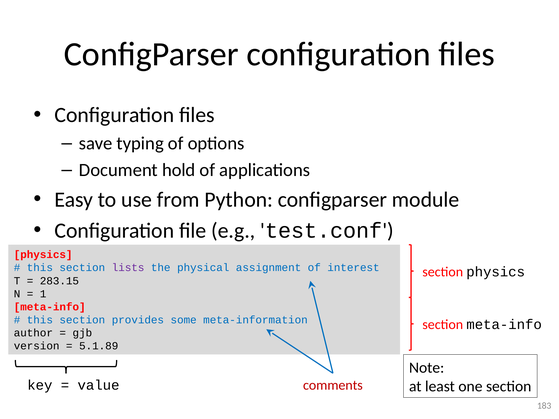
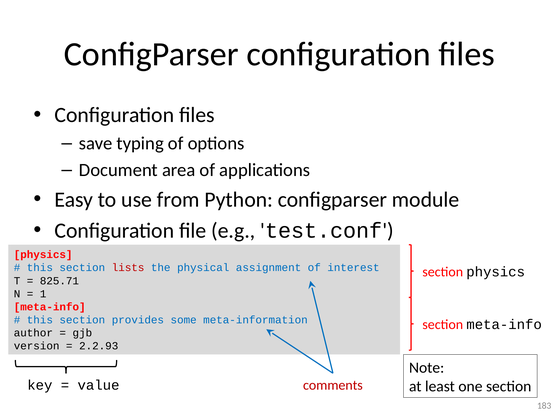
hold: hold -> area (179, 170)
lists colour: purple -> red (128, 268)
283.15: 283.15 -> 825.71 (59, 281)
5.1.89: 5.1.89 -> 2.2.93 (99, 346)
